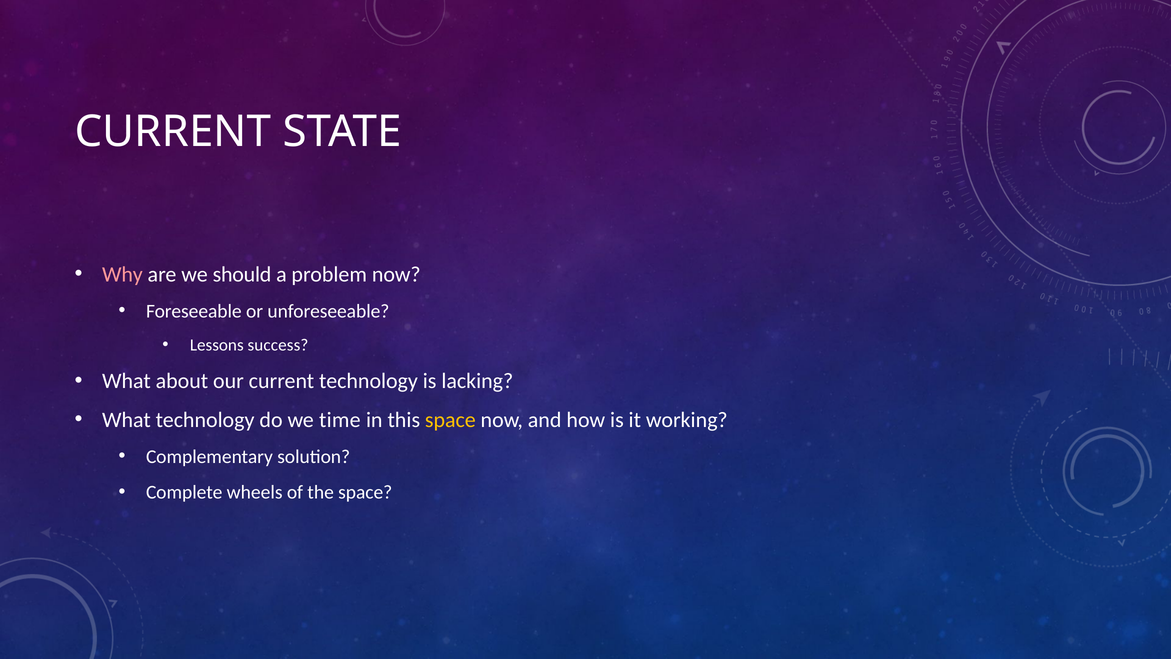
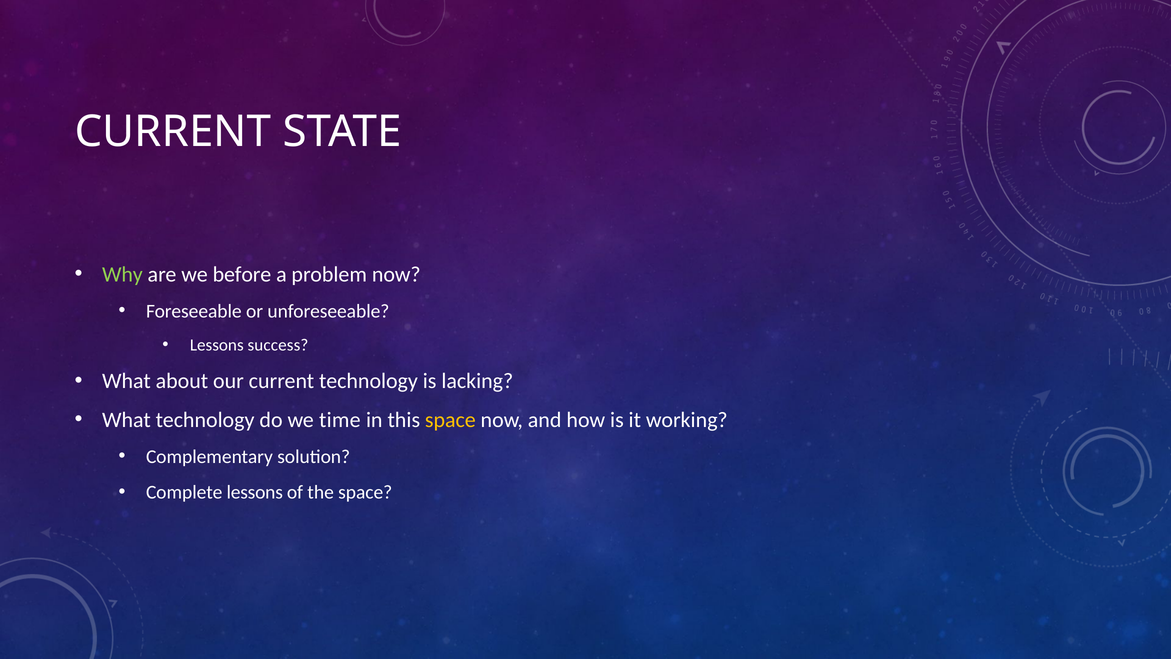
Why colour: pink -> light green (122, 274)
should: should -> before (242, 274)
Complete wheels: wheels -> lessons (255, 492)
